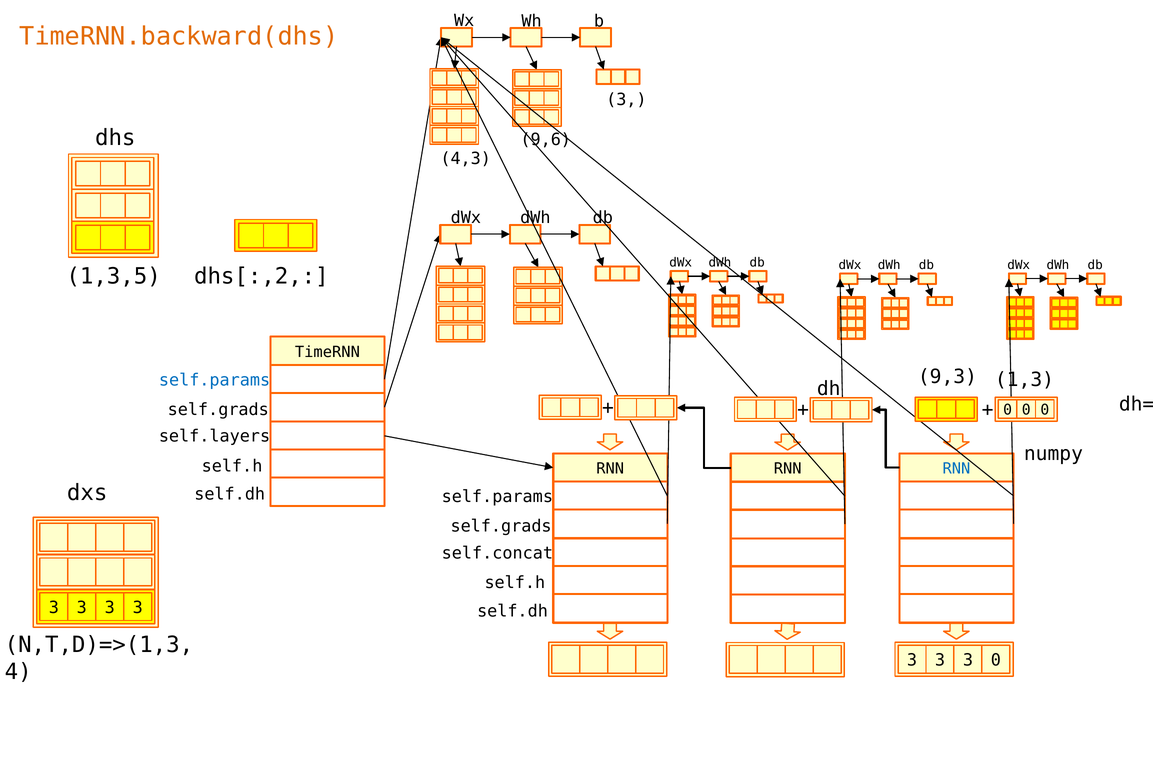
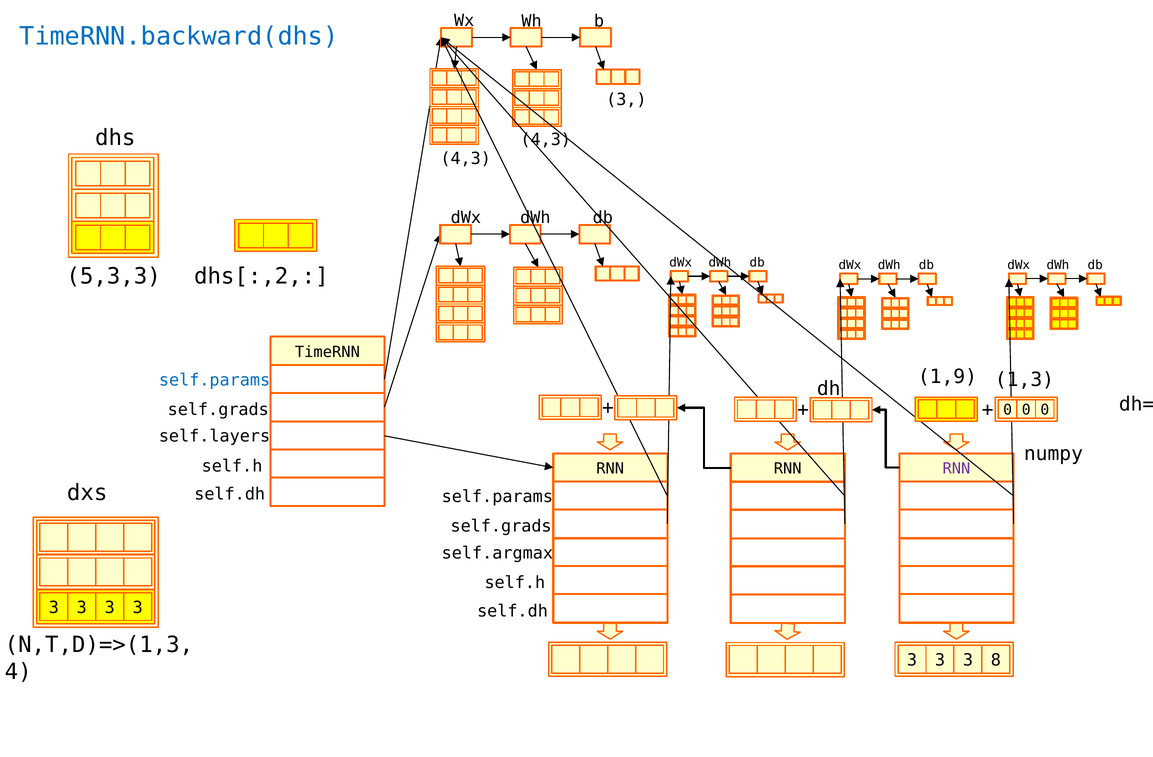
TimeRNN.backward(dhs colour: orange -> blue (179, 36)
9,6: 9,6 -> 4,3 (546, 140)
1,3,5: 1,3,5 -> 5,3,3 (114, 276)
9,3: 9,3 -> 1,9 (947, 377)
RNN colour: blue -> purple (956, 469)
self.concat: self.concat -> self.argmax (497, 553)
0: 0 -> 8 (996, 661)
